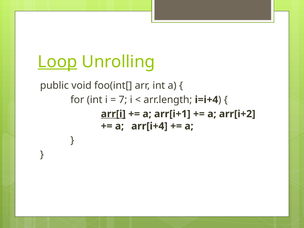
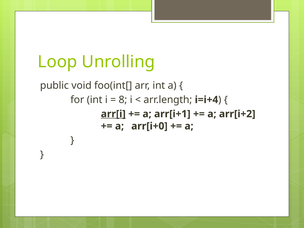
Loop underline: present -> none (58, 62)
7: 7 -> 8 (123, 100)
arr[i+4: arr[i+4 -> arr[i+0 (149, 126)
